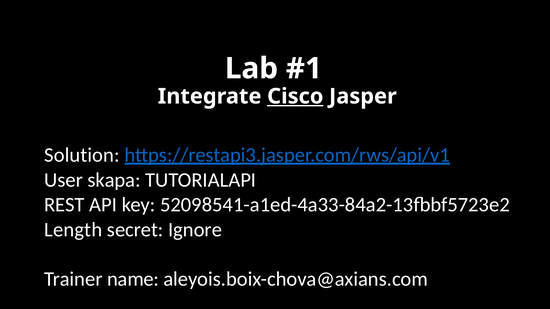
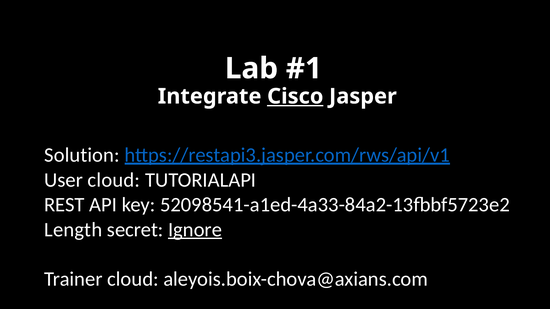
User skapa: skapa -> cloud (114, 180)
Ignore underline: none -> present (195, 230)
Trainer name: name -> cloud (133, 279)
